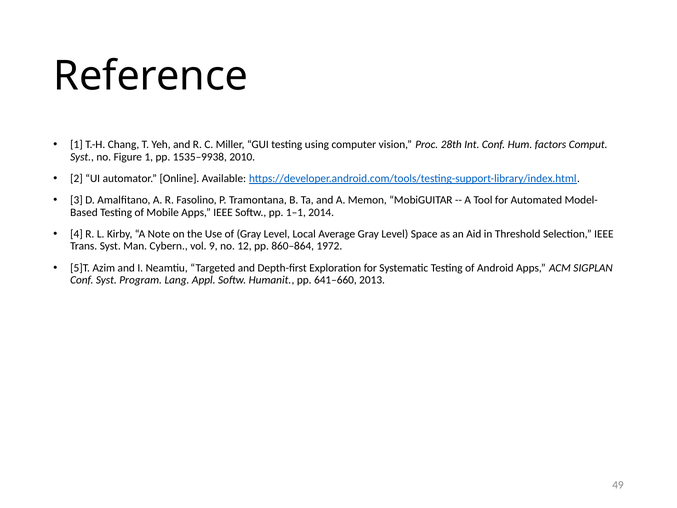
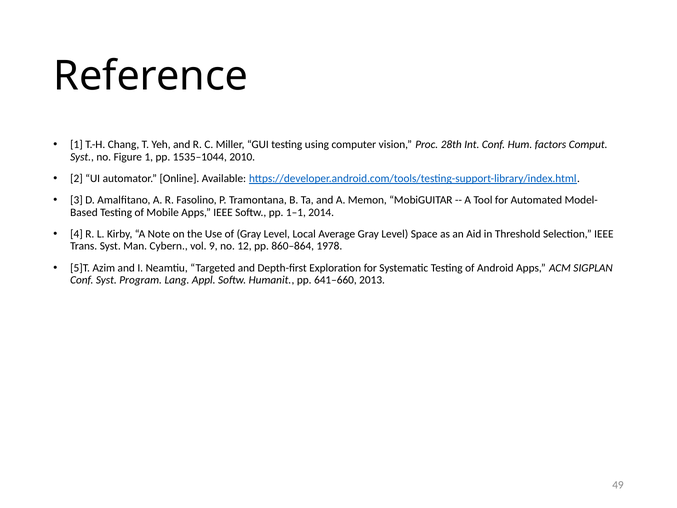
1535–9938: 1535–9938 -> 1535–1044 (200, 157)
1972: 1972 -> 1978 (329, 246)
